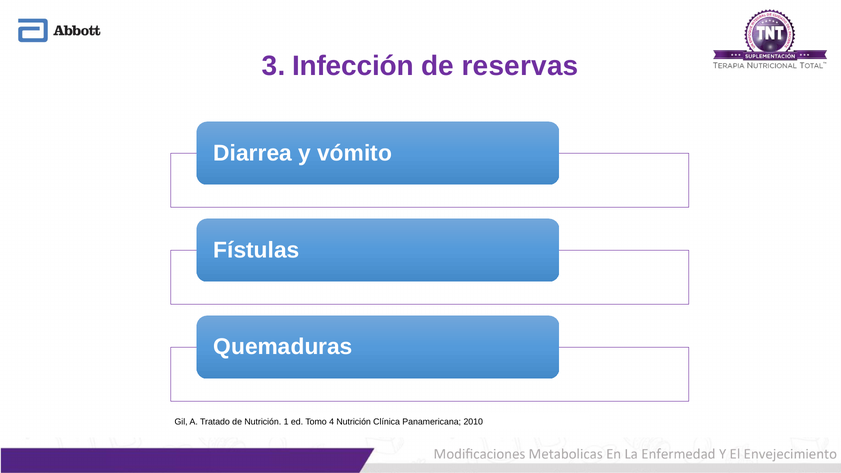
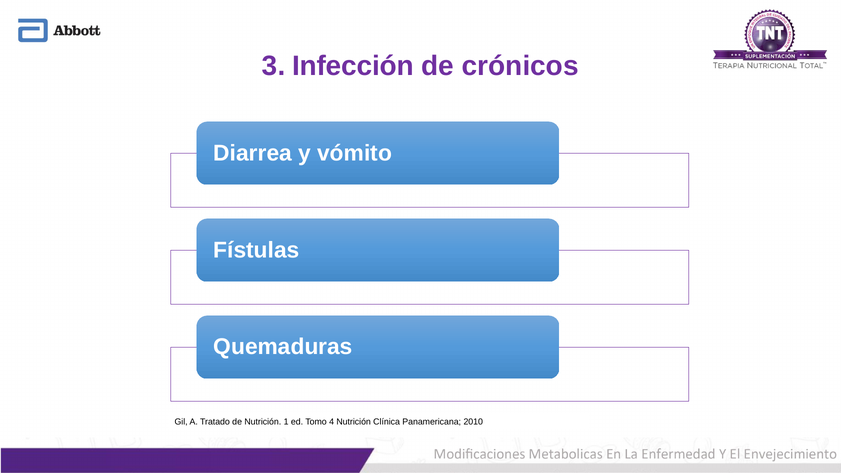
reservas: reservas -> crónicos (520, 66)
